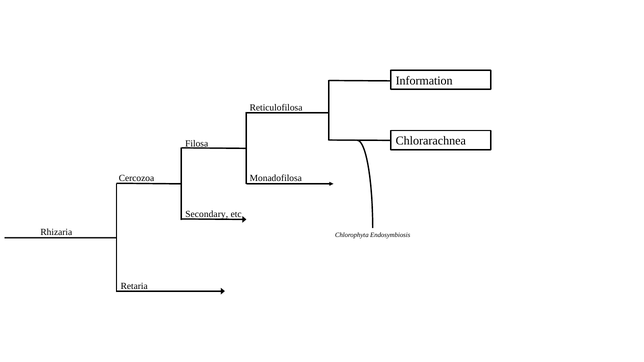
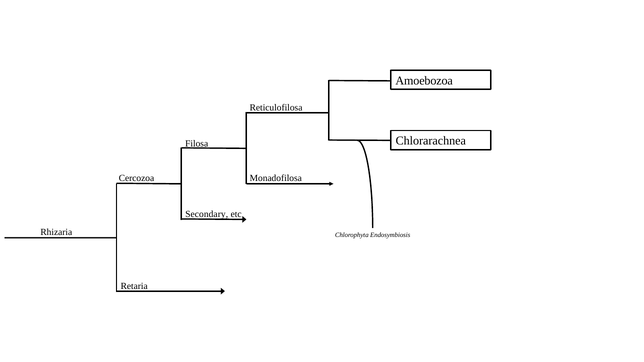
Information: Information -> Amoebozoa (424, 81)
